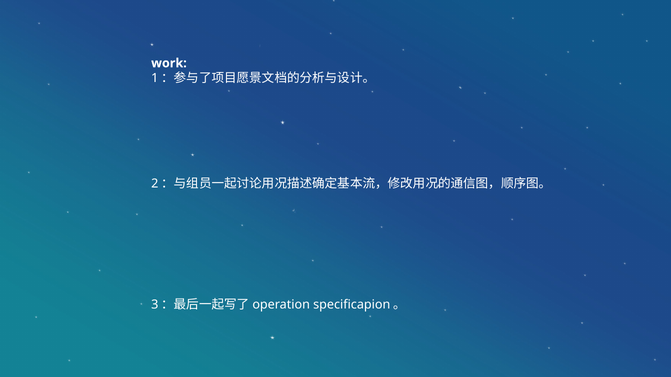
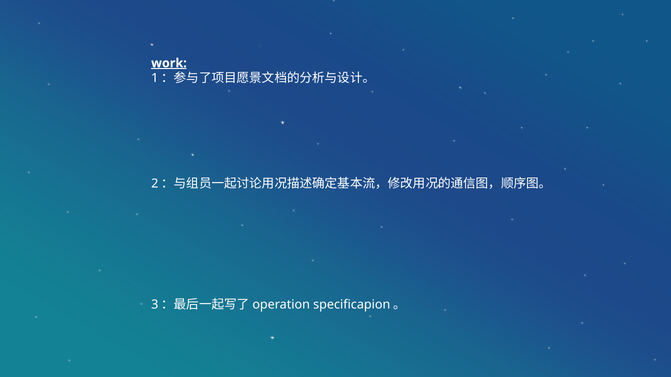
work underline: none -> present (169, 63)
